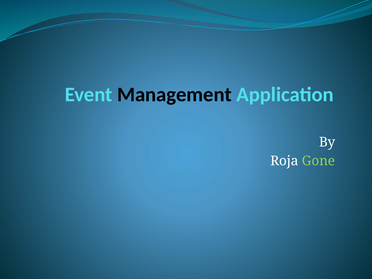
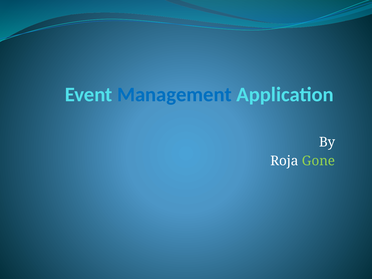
Management colour: black -> blue (174, 94)
